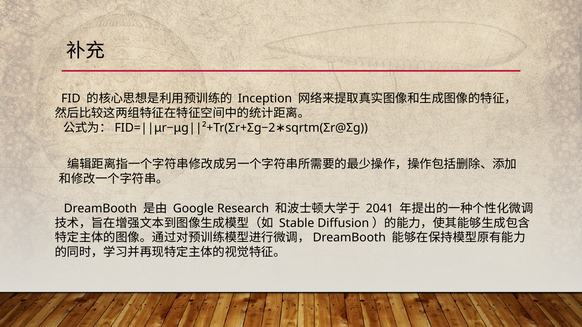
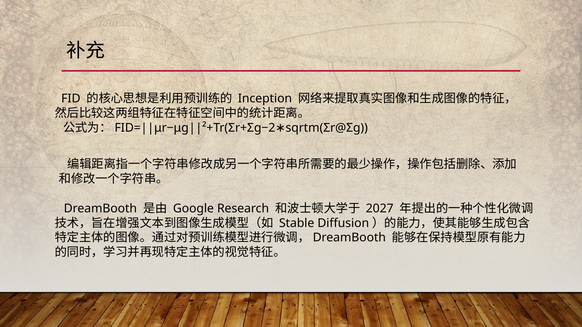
2041: 2041 -> 2027 (380, 209)
